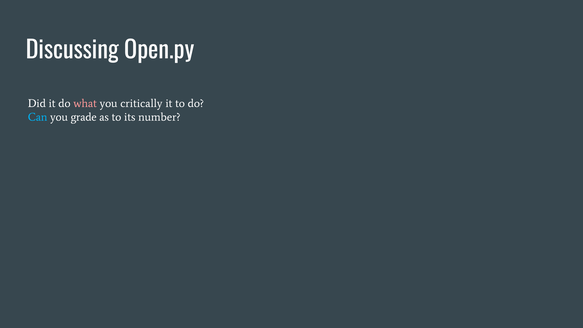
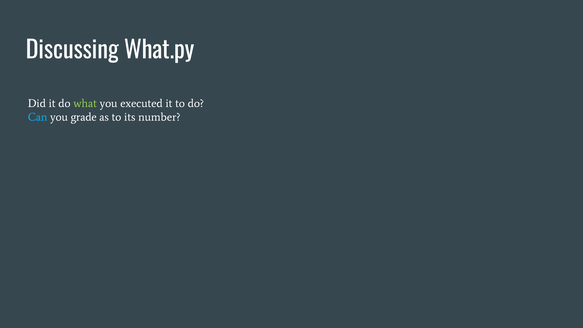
Open.py: Open.py -> What.py (159, 50)
what colour: pink -> light green (85, 103)
critically: critically -> executed (141, 103)
